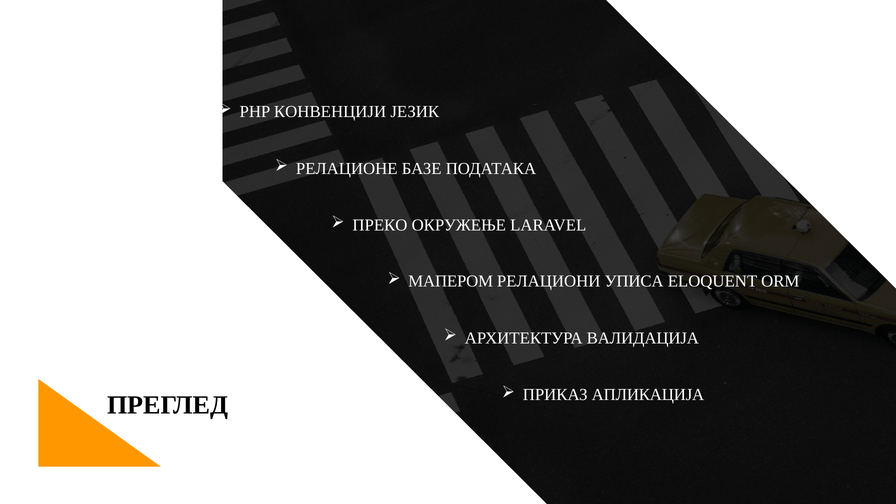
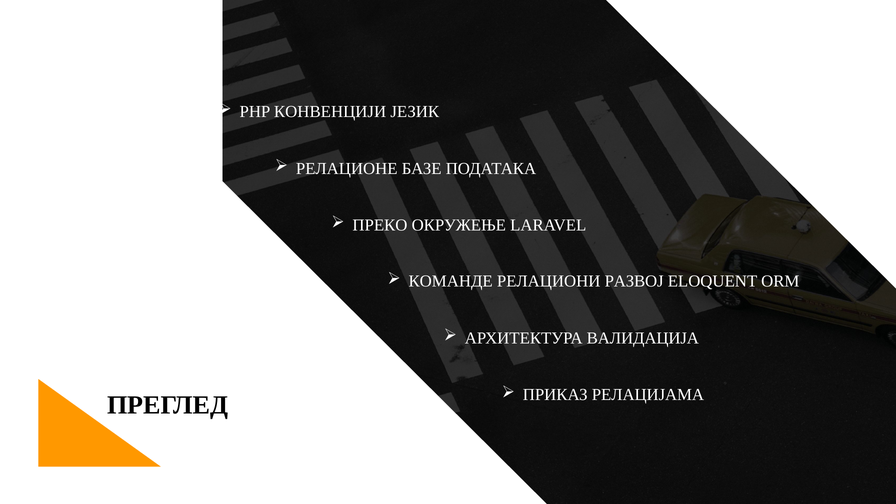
МАПЕРОМ: МАПЕРОМ -> КОМАНДЕ (451, 281)
УПИСА: УПИСА -> РАЗВОЈ (634, 281)
АПЛИКАЦИЈА: АПЛИКАЦИЈА -> РЕЛАЦИЈАМА (648, 395)
